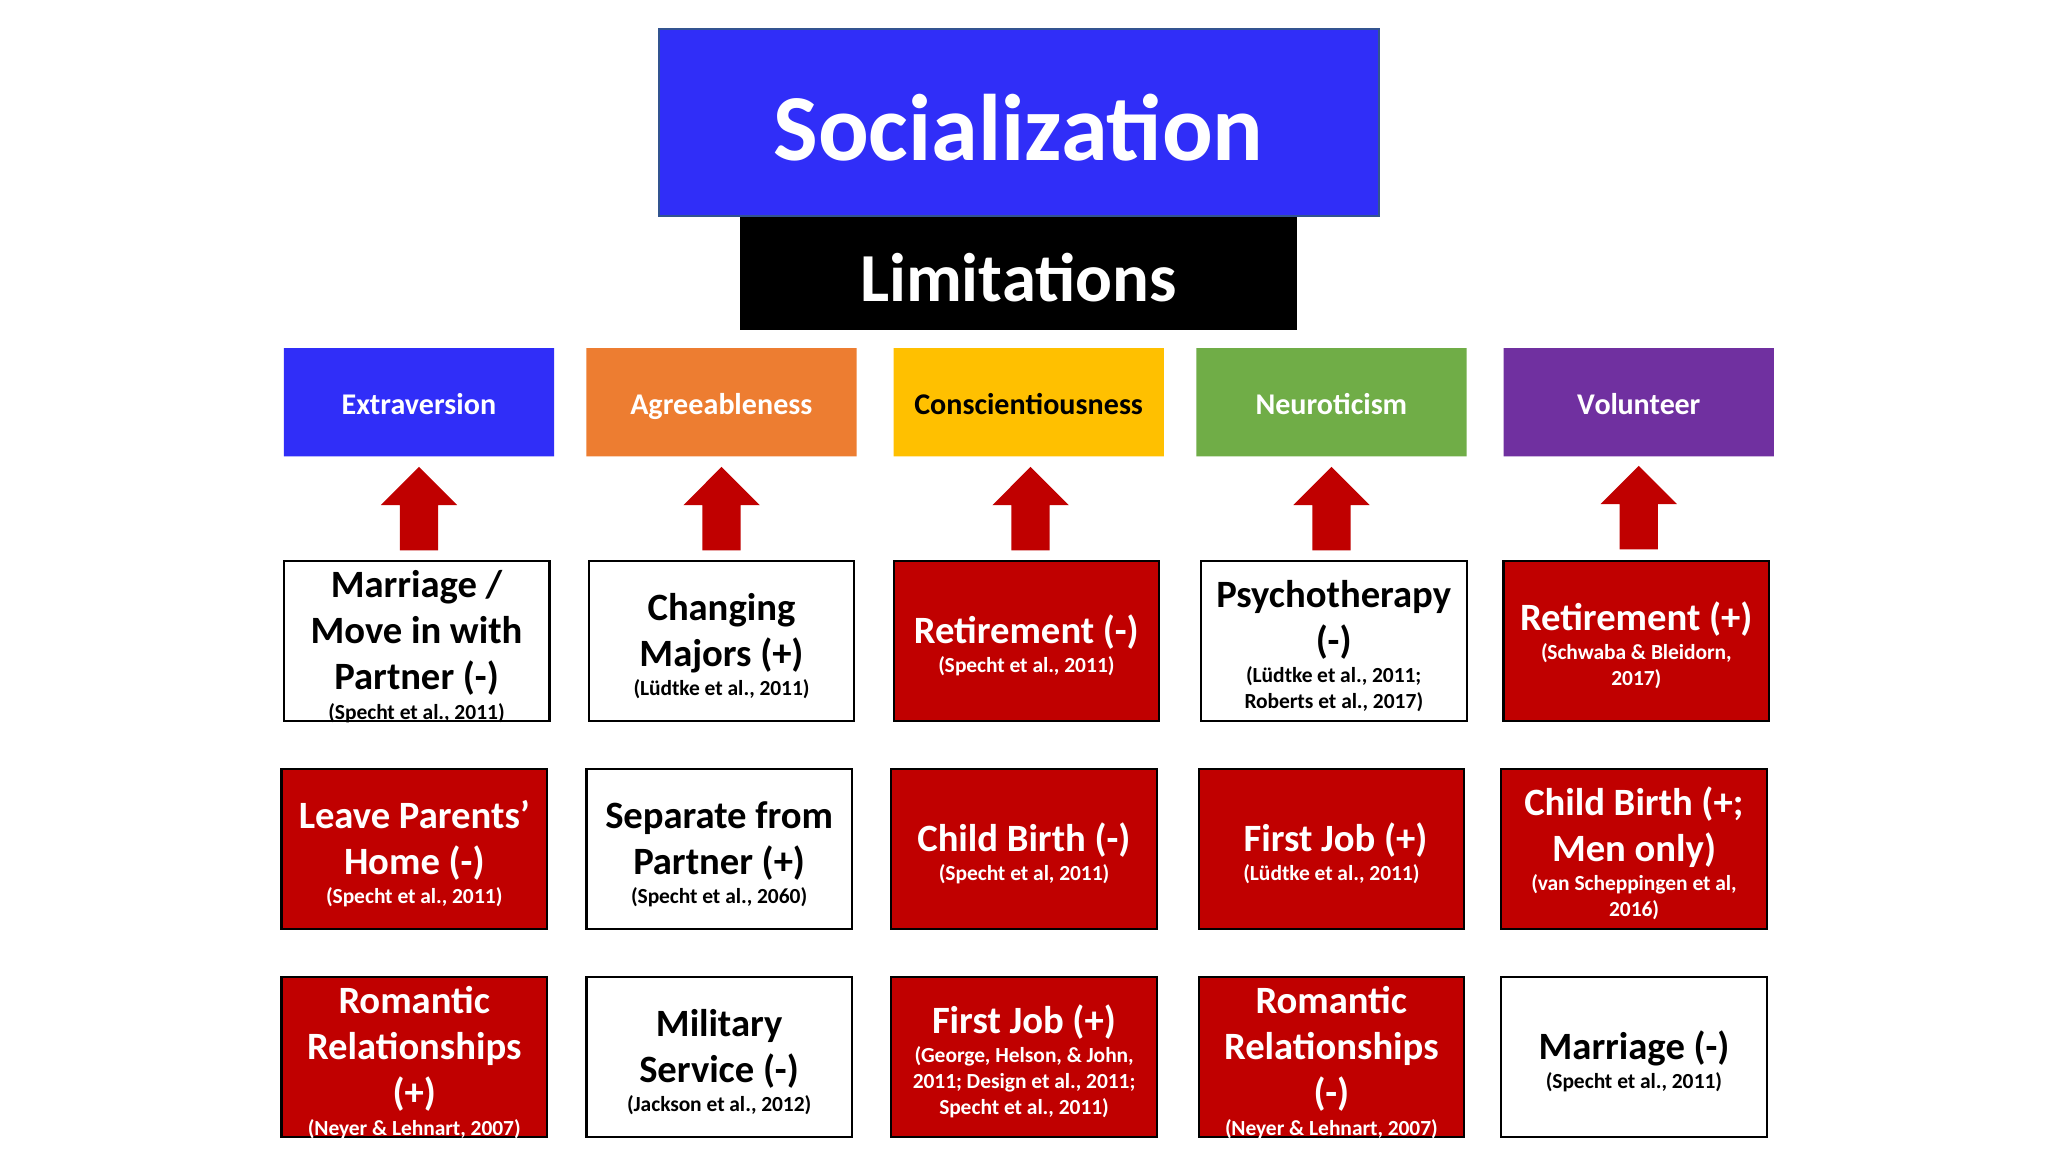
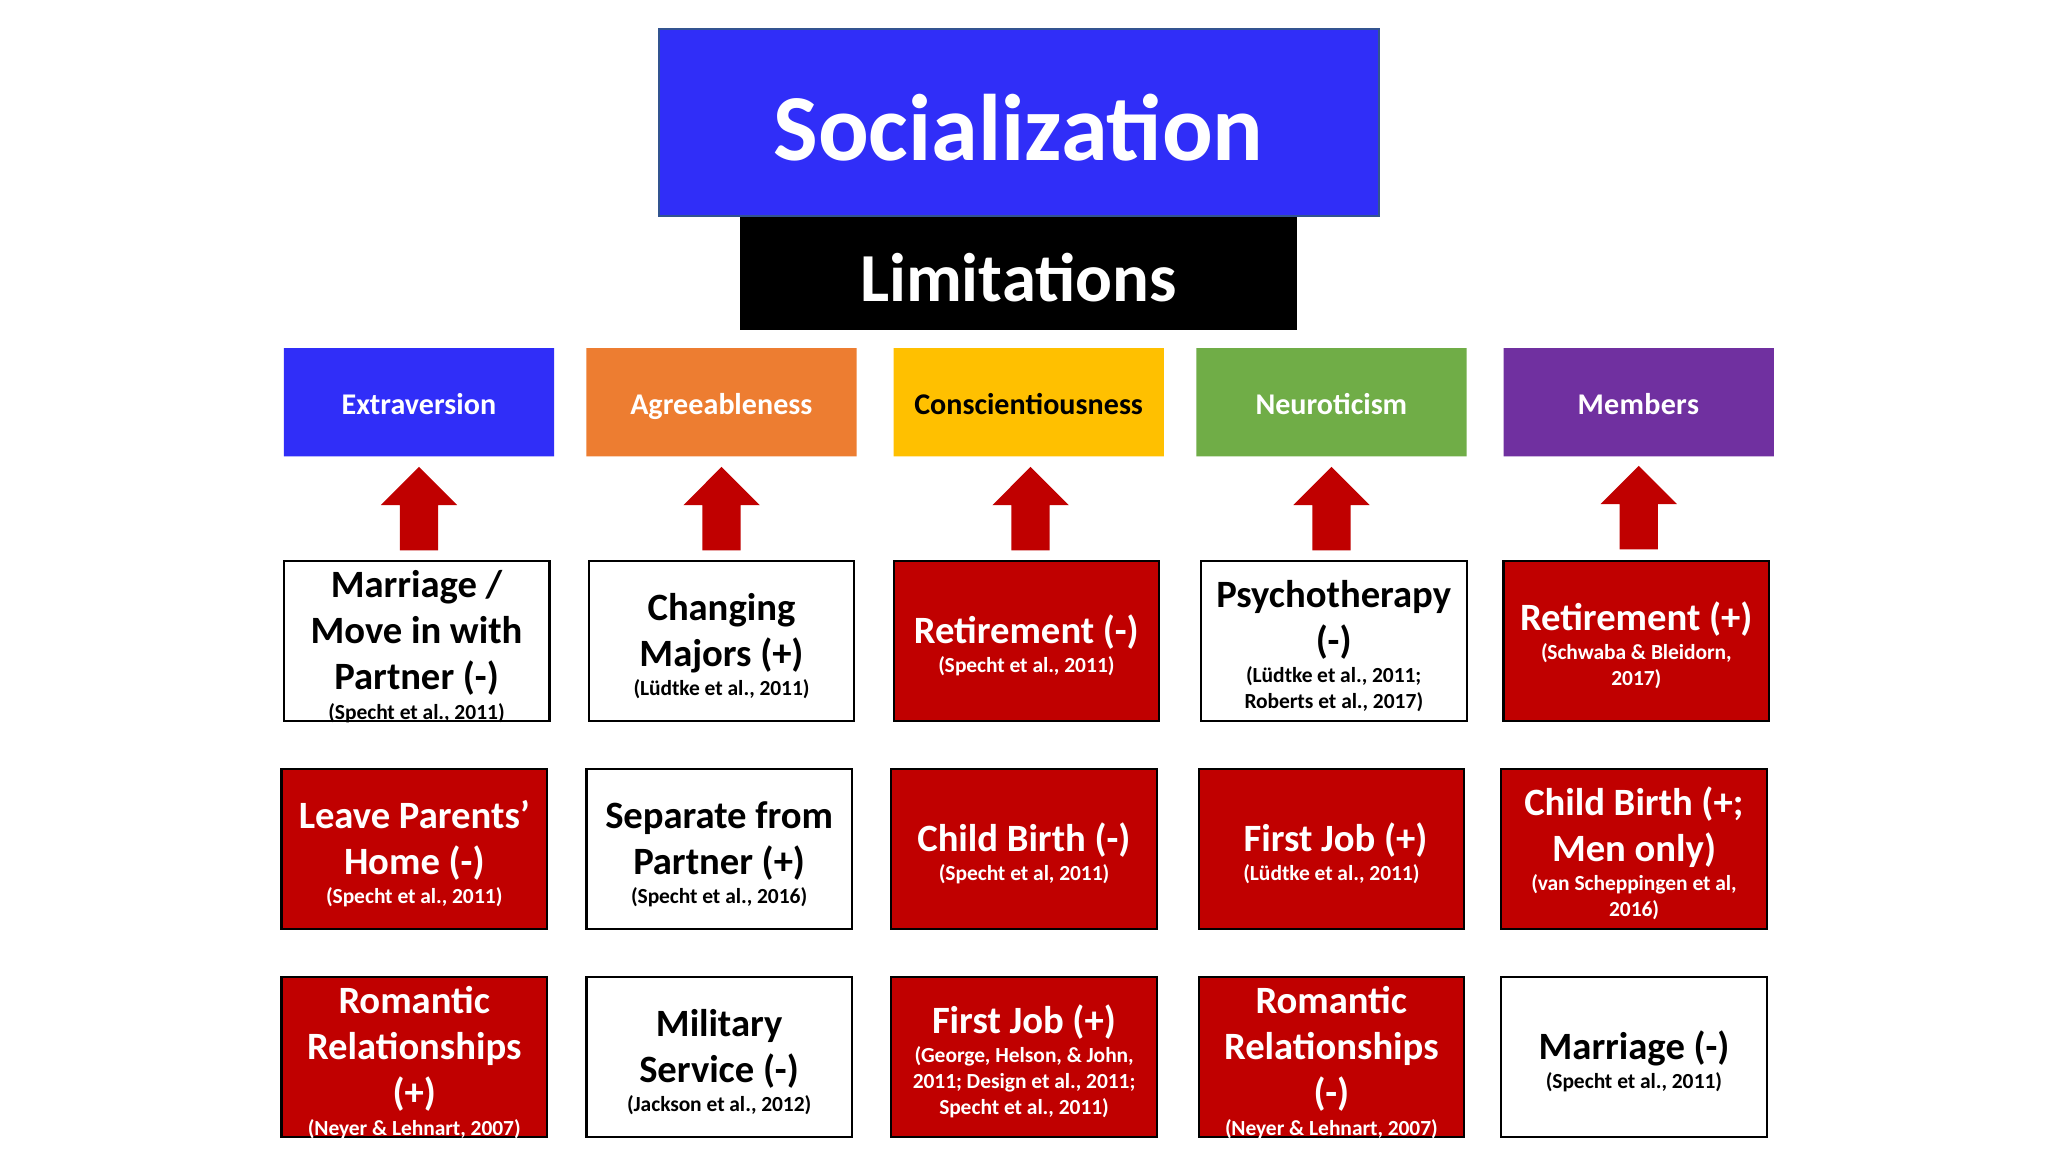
Volunteer: Volunteer -> Members (1638, 404)
Specht et al 2060: 2060 -> 2016 (782, 897)
